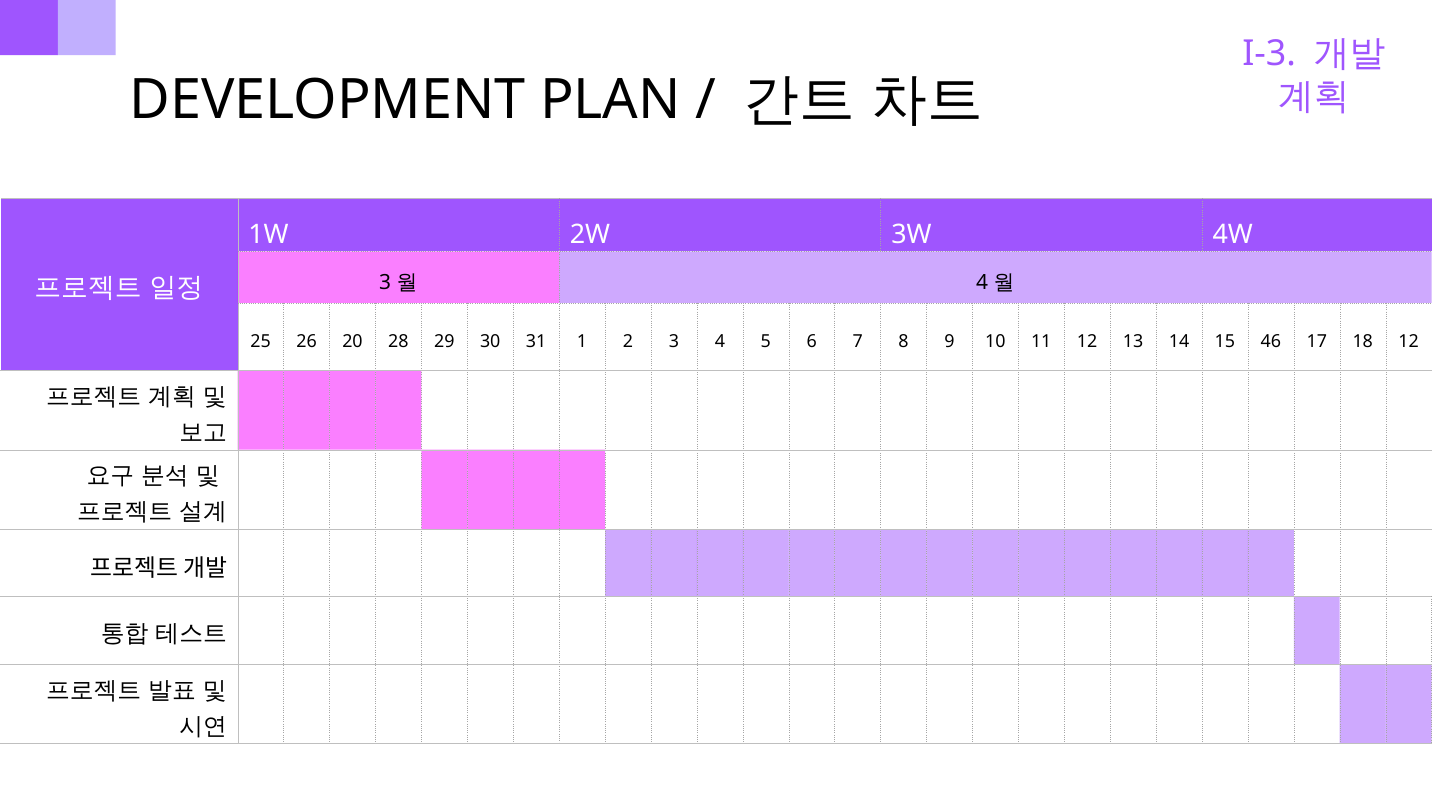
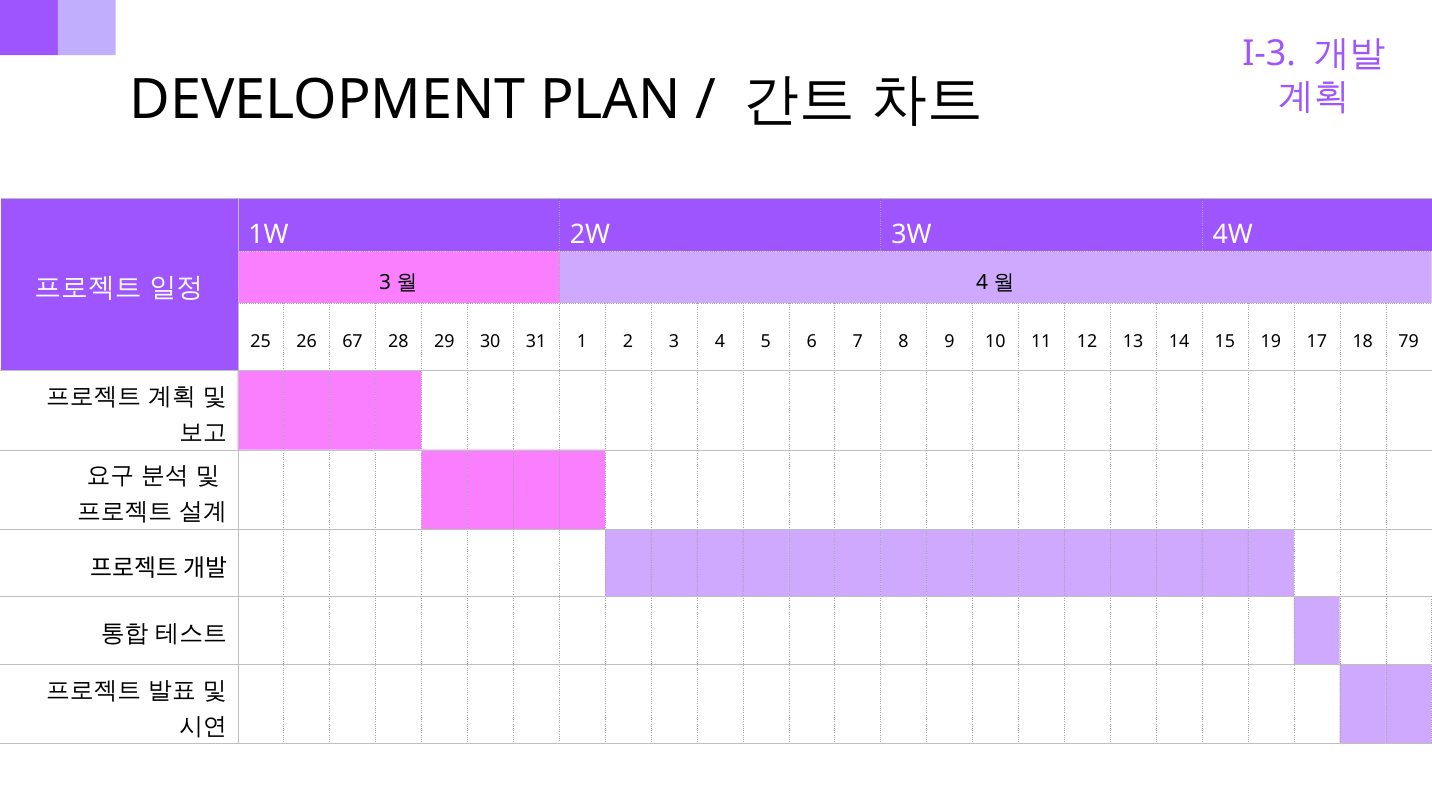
20: 20 -> 67 (352, 341)
46: 46 -> 19 (1271, 341)
18 12: 12 -> 79 (1409, 341)
